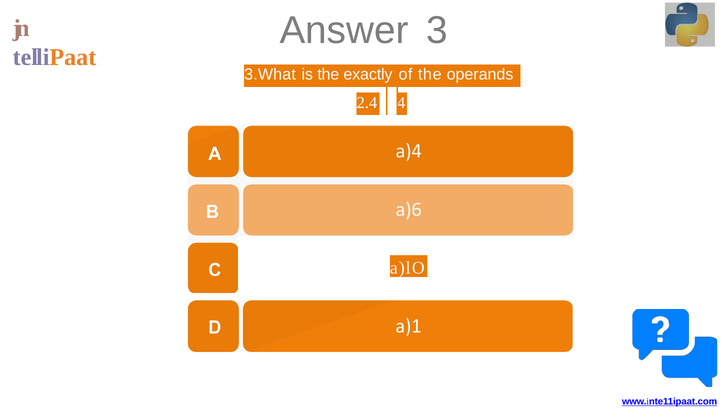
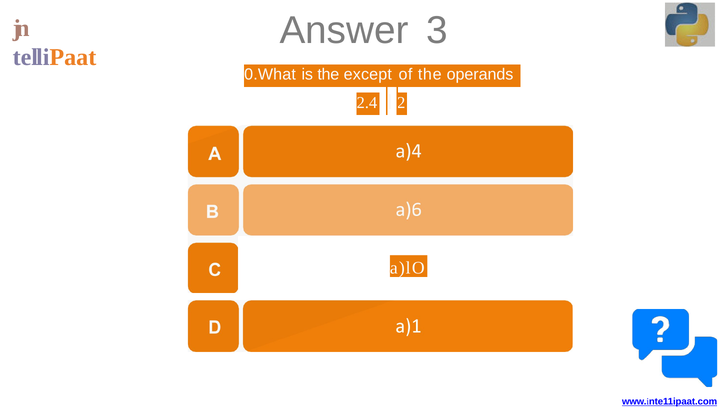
3.What: 3.What -> 0.What (270, 74)
exactly: exactly -> except (368, 74)
4: 4 -> 2 (401, 103)
